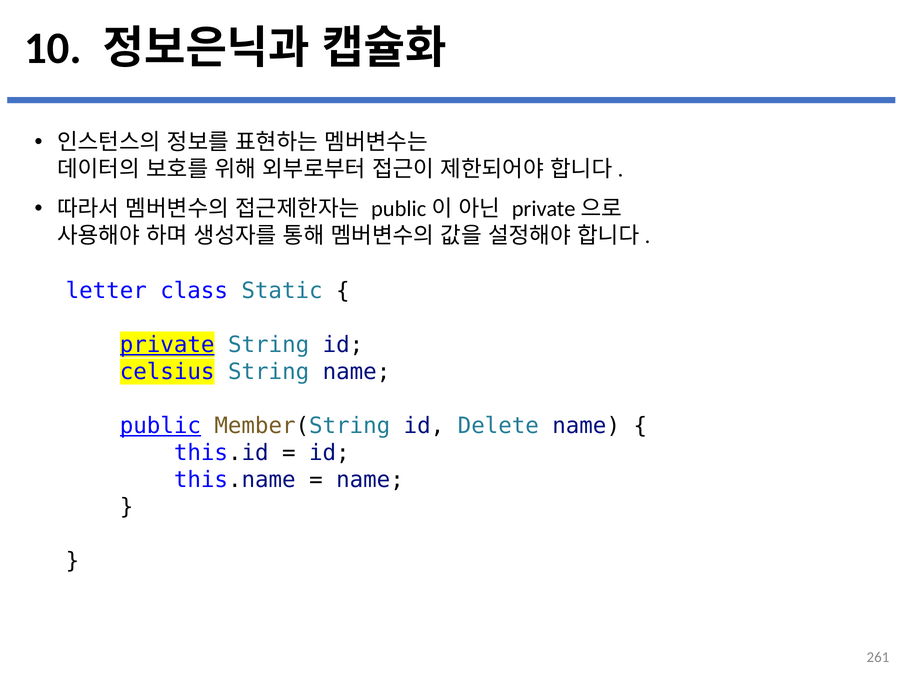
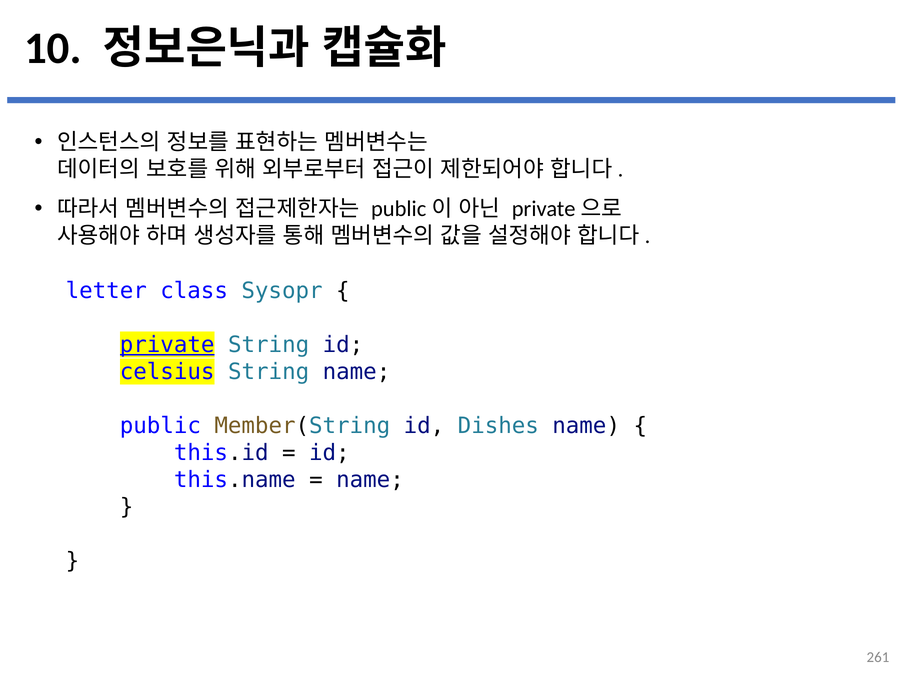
Static: Static -> Sysopr (282, 291)
public underline: present -> none (160, 426)
Delete: Delete -> Dishes (498, 426)
